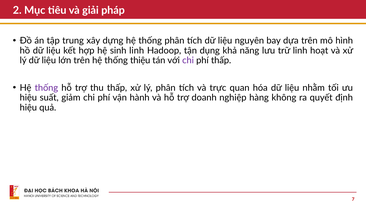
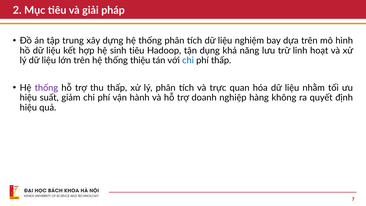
nguyên: nguyên -> nghiệm (249, 41)
sinh linh: linh -> tiêu (137, 51)
chi colour: purple -> blue (188, 60)
